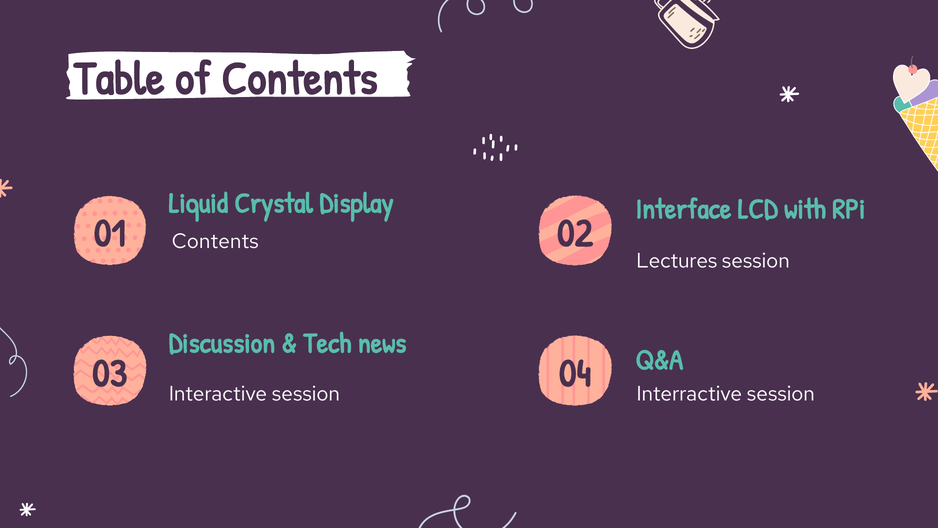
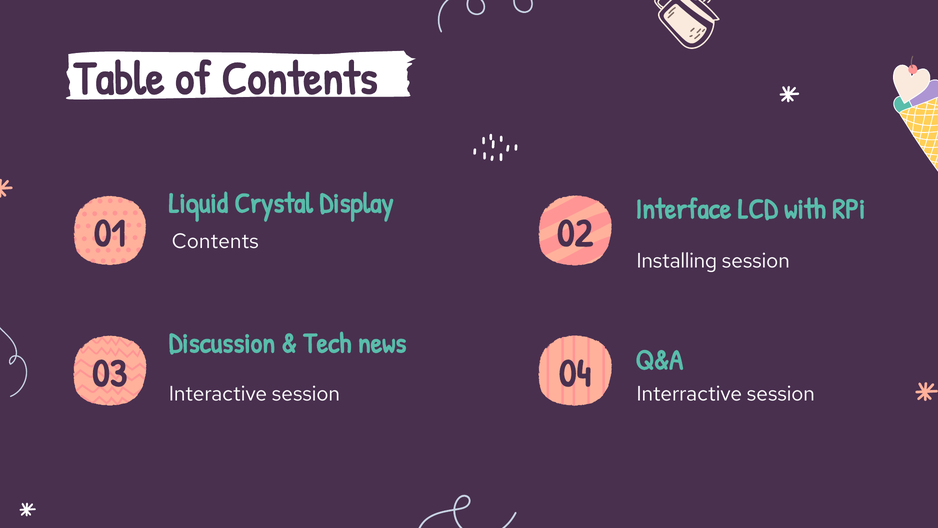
Lectures: Lectures -> Installing (677, 260)
